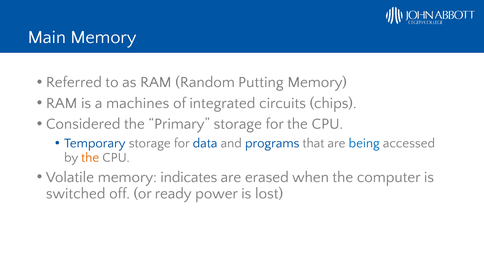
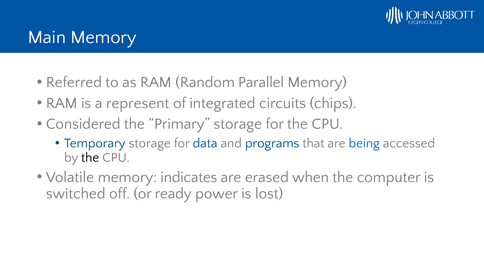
Putting: Putting -> Parallel (261, 82)
machines: machines -> represent (138, 103)
the colour: orange -> black (90, 158)
